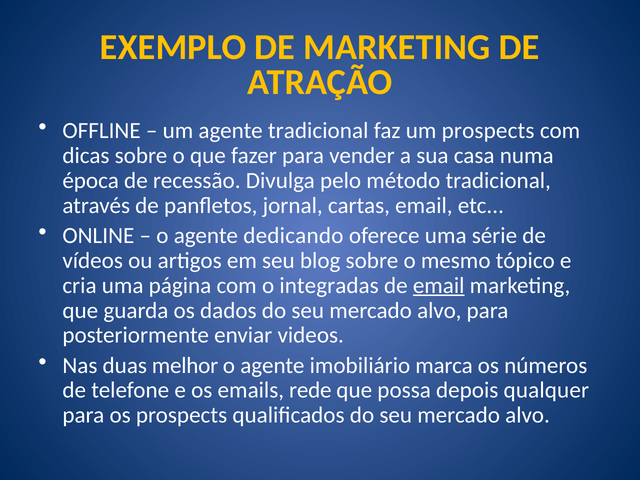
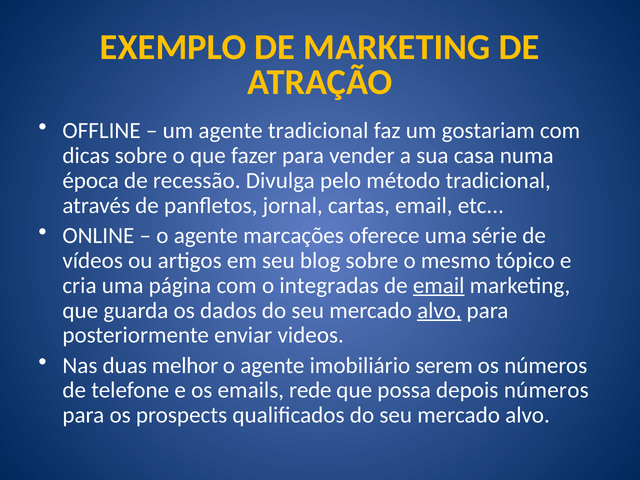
um prospects: prospects -> gostariam (488, 131)
dedicando: dedicando -> marcações (293, 236)
alvo underline: none -> present (439, 310)
marca: marca -> serem (444, 365)
depois qualquer: qualquer -> números (546, 390)
